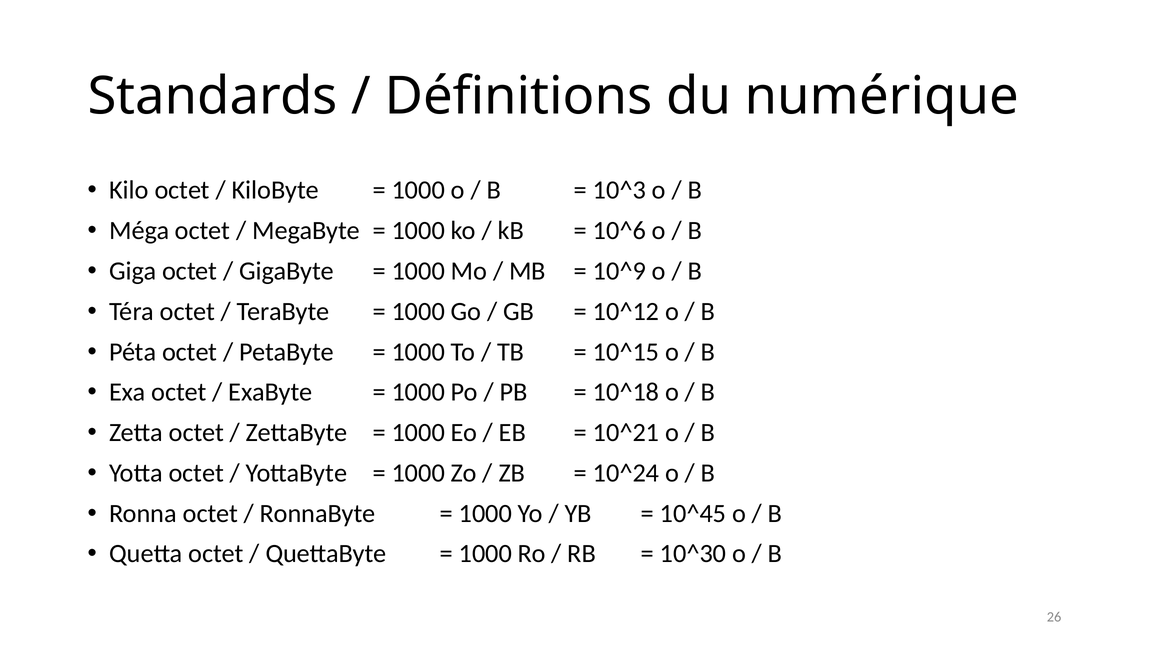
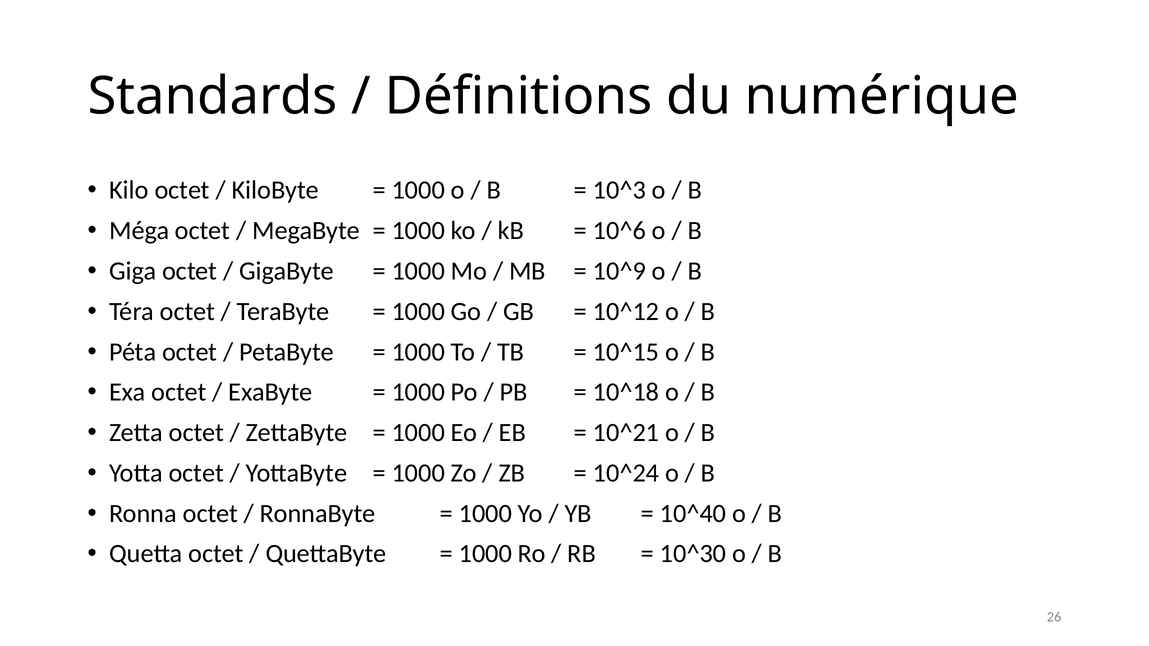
10^45: 10^45 -> 10^40 (693, 514)
